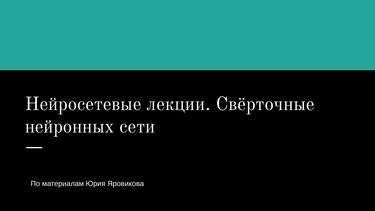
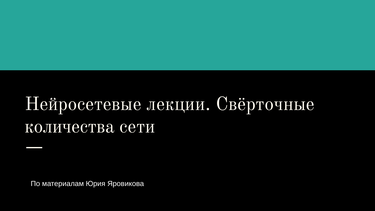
нейронных: нейронных -> количества (70, 126)
